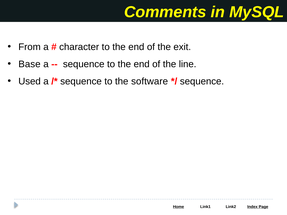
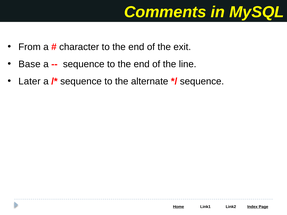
Used: Used -> Later (29, 81)
software: software -> alternate (150, 81)
